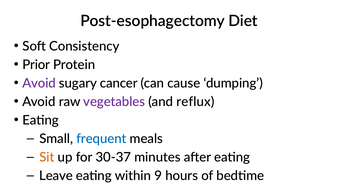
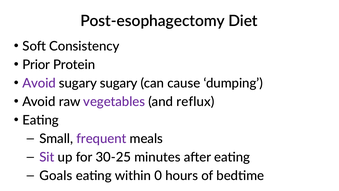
sugary cancer: cancer -> sugary (119, 83)
frequent colour: blue -> purple (101, 138)
Sit colour: orange -> purple (47, 157)
30-37: 30-37 -> 30-25 (113, 157)
Leave: Leave -> Goals (56, 175)
9: 9 -> 0 (158, 175)
